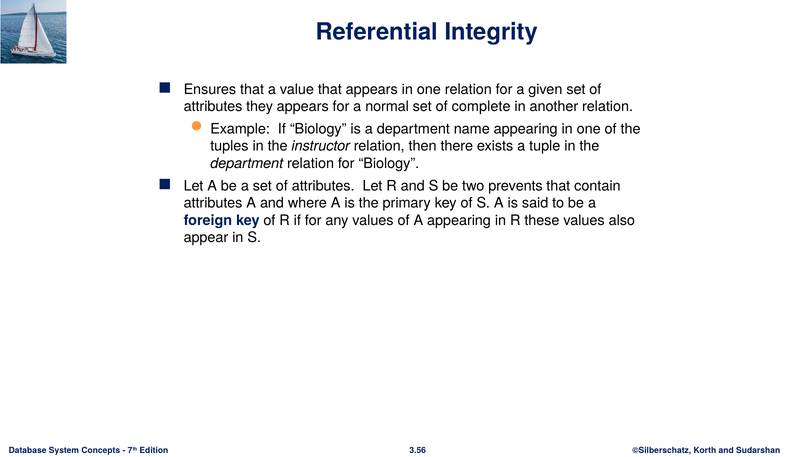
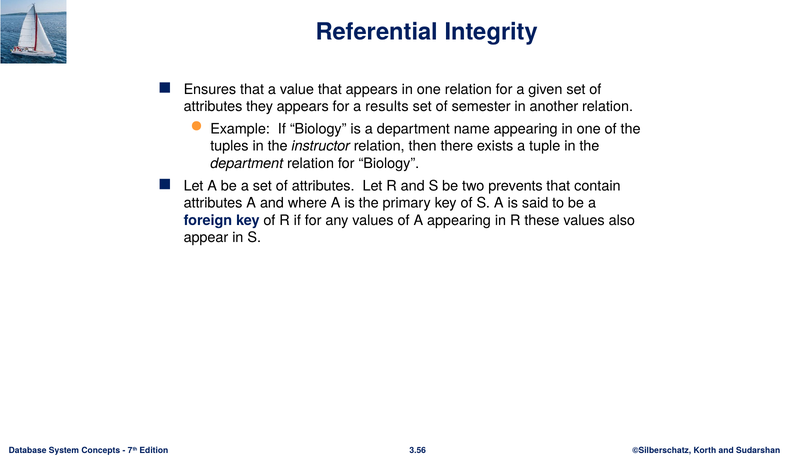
normal: normal -> results (387, 107)
complete: complete -> semester (481, 107)
